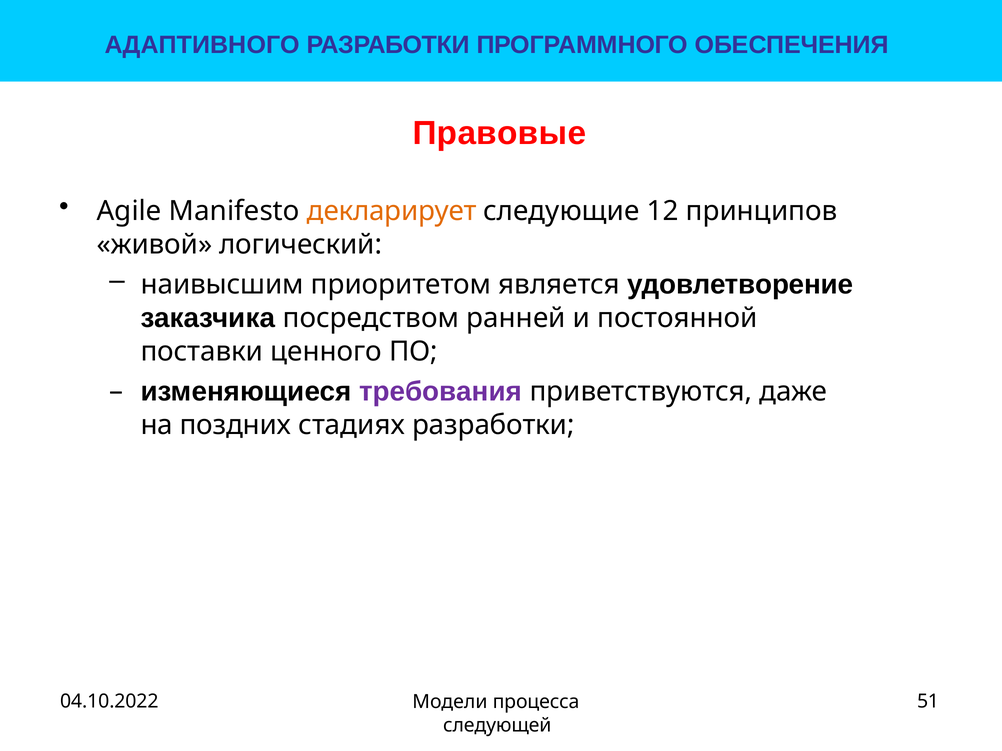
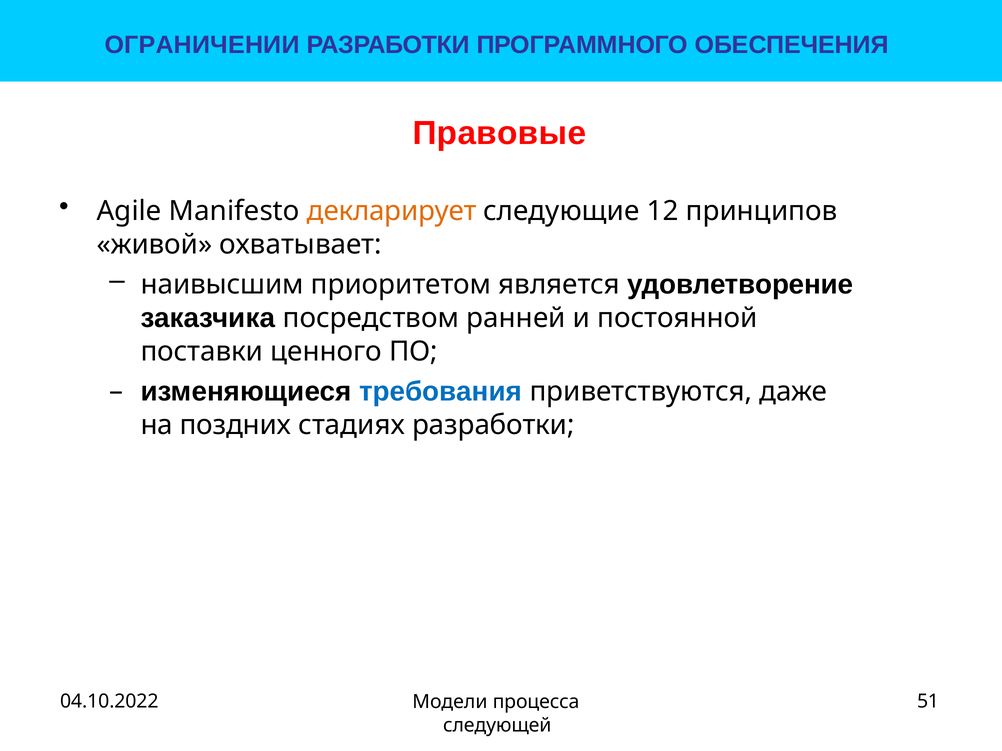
АДАПТИВНОГО: АДАПТИВНОГО -> ОГРАНИЧЕНИИ (202, 45)
логический: логический -> охватывает (301, 245)
требования colour: purple -> blue (441, 392)
